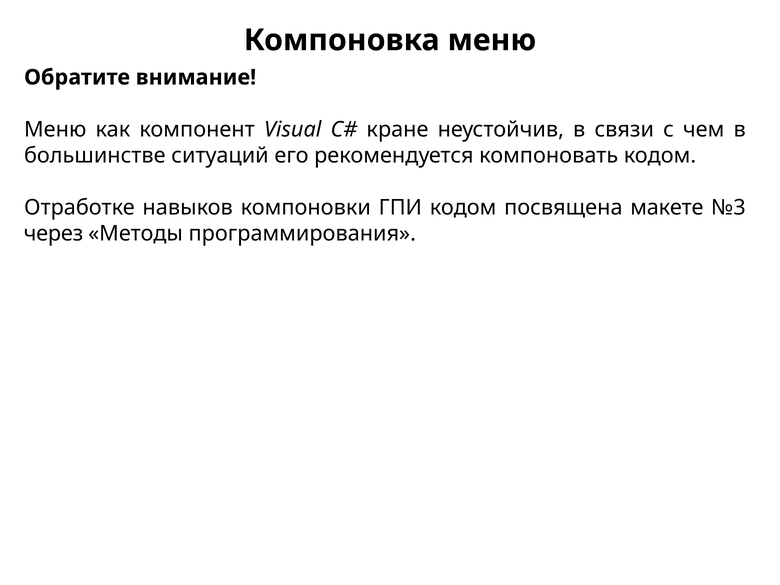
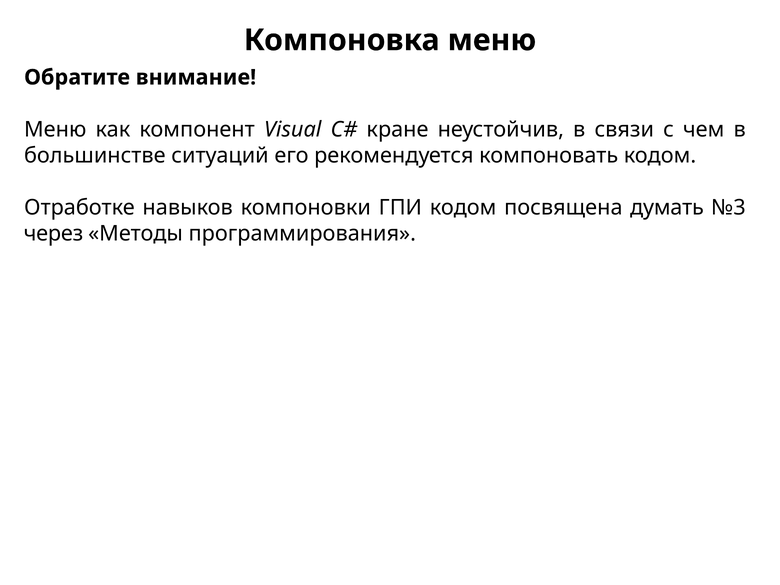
макете: макете -> думать (667, 207)
